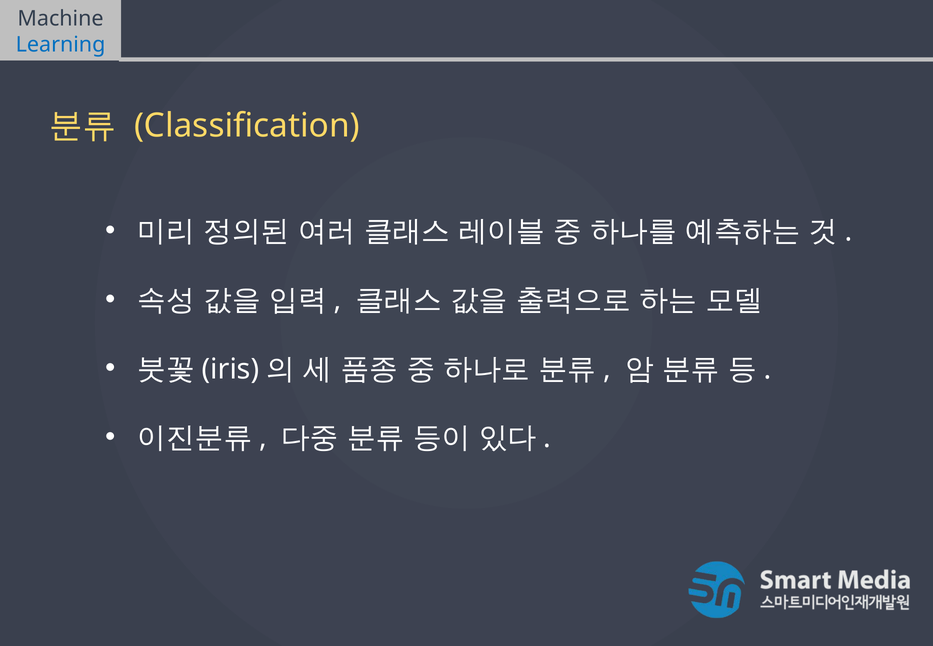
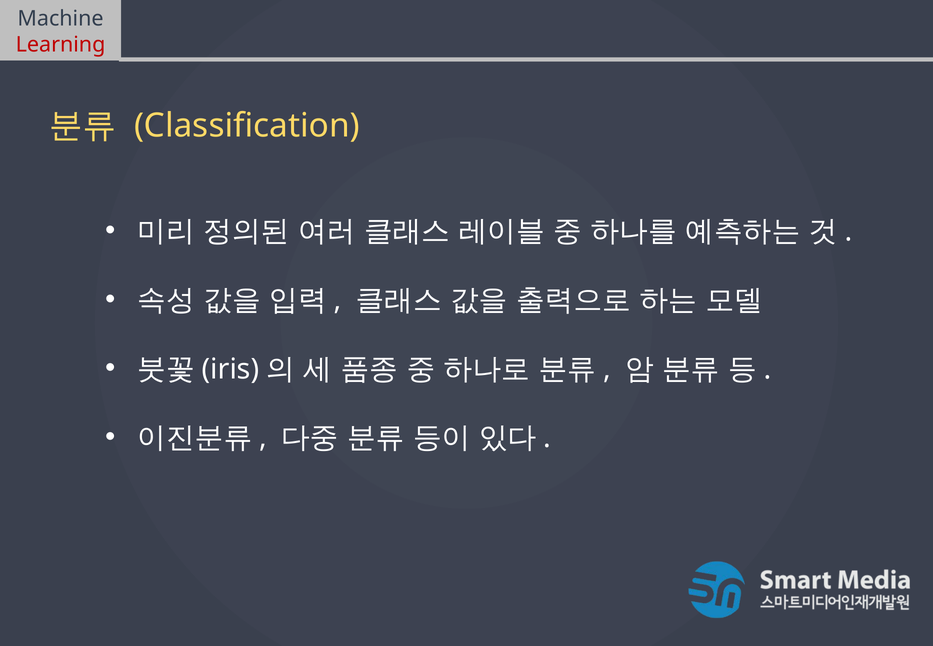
Learning colour: blue -> red (61, 45)
